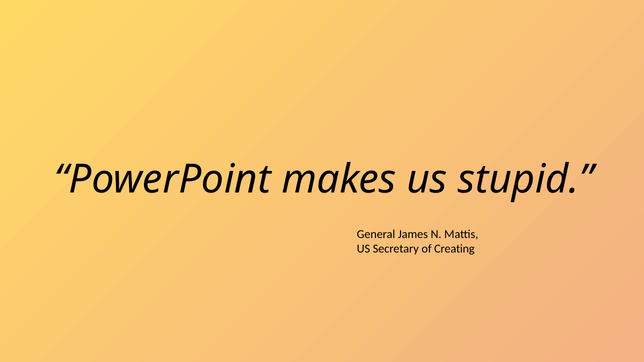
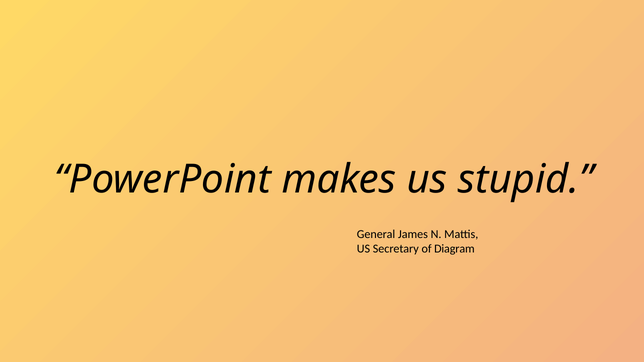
Creating: Creating -> Diagram (454, 249)
